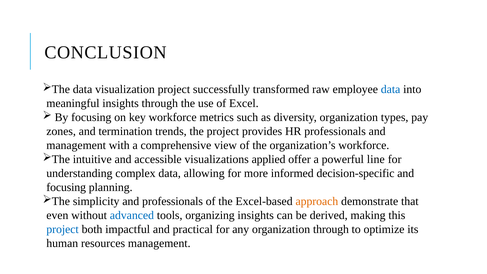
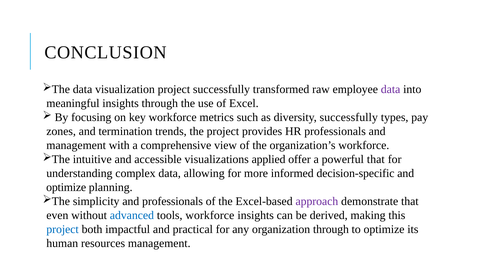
data colour: blue -> purple (391, 89)
diversity organization: organization -> successfully (349, 117)
powerful line: line -> that (376, 159)
focusing: focusing -> optimize (66, 187)
approach colour: orange -> purple (317, 201)
tools organizing: organizing -> workforce (210, 215)
